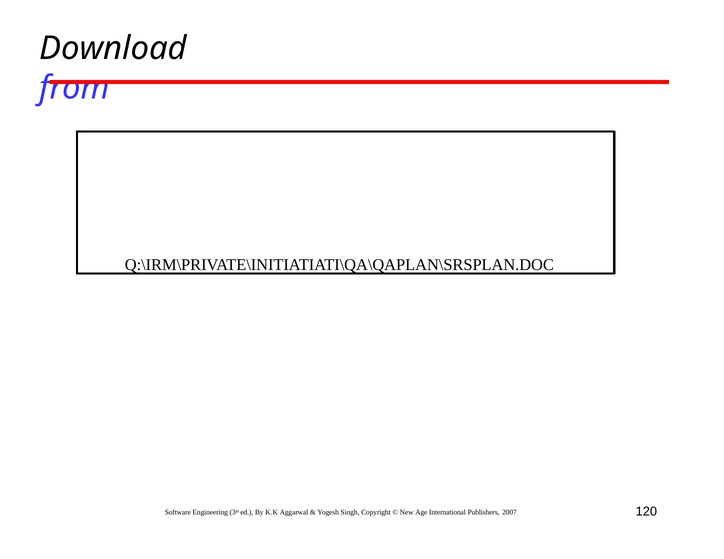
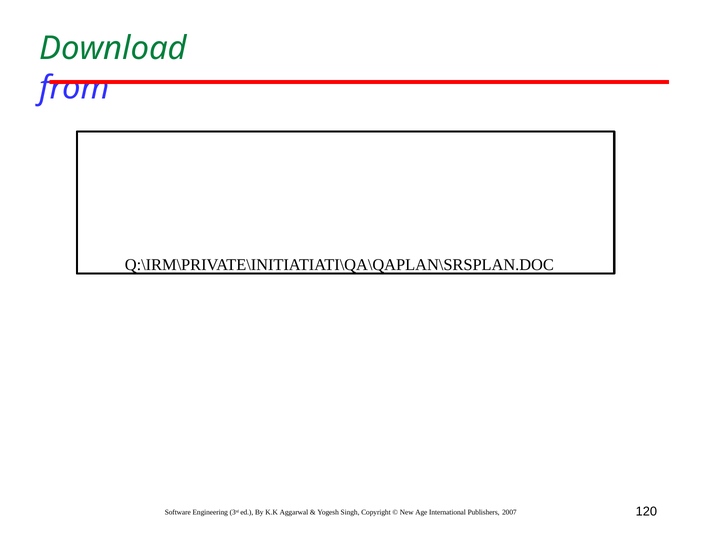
Download colour: black -> green (113, 48)
